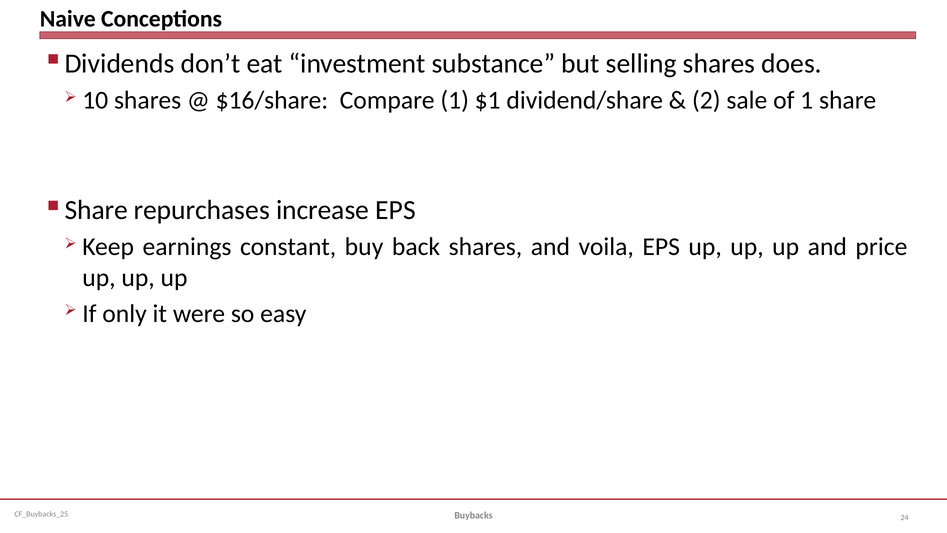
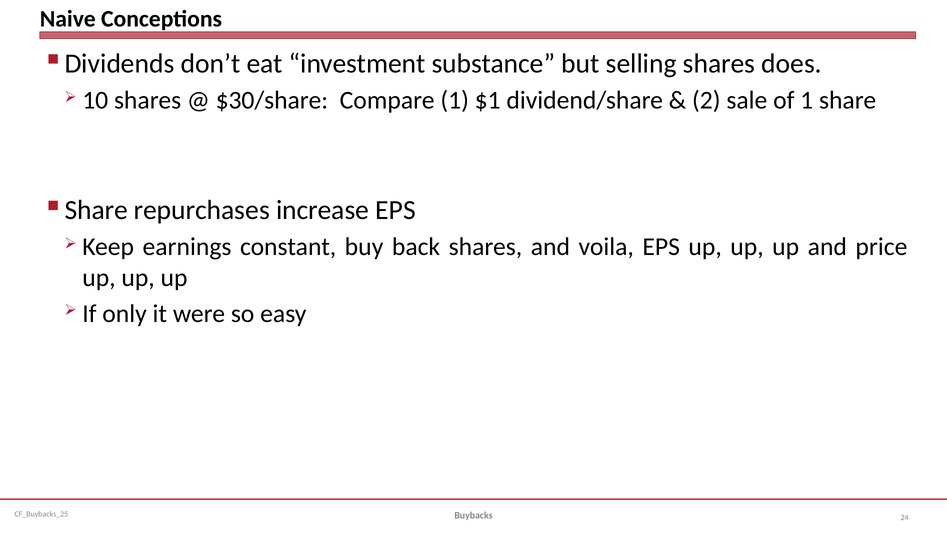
$16/share: $16/share -> $30/share (272, 100)
